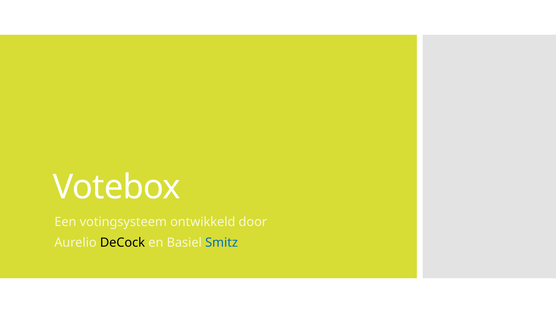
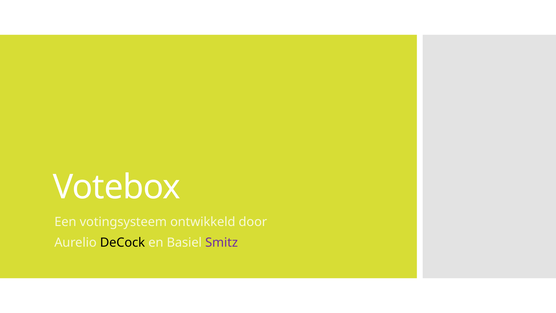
Smitz colour: blue -> purple (222, 243)
